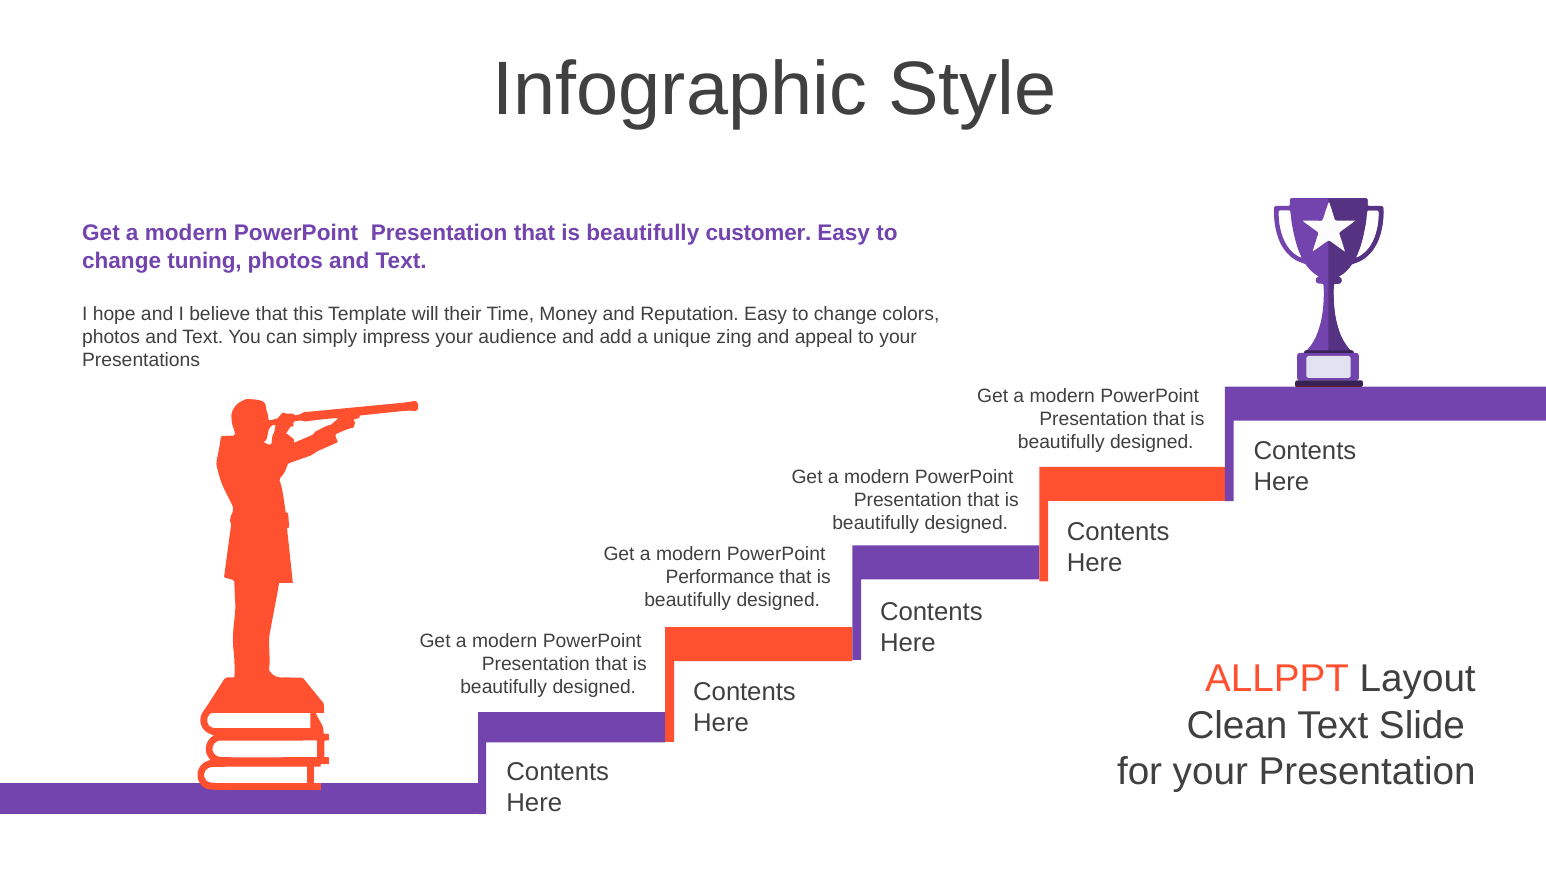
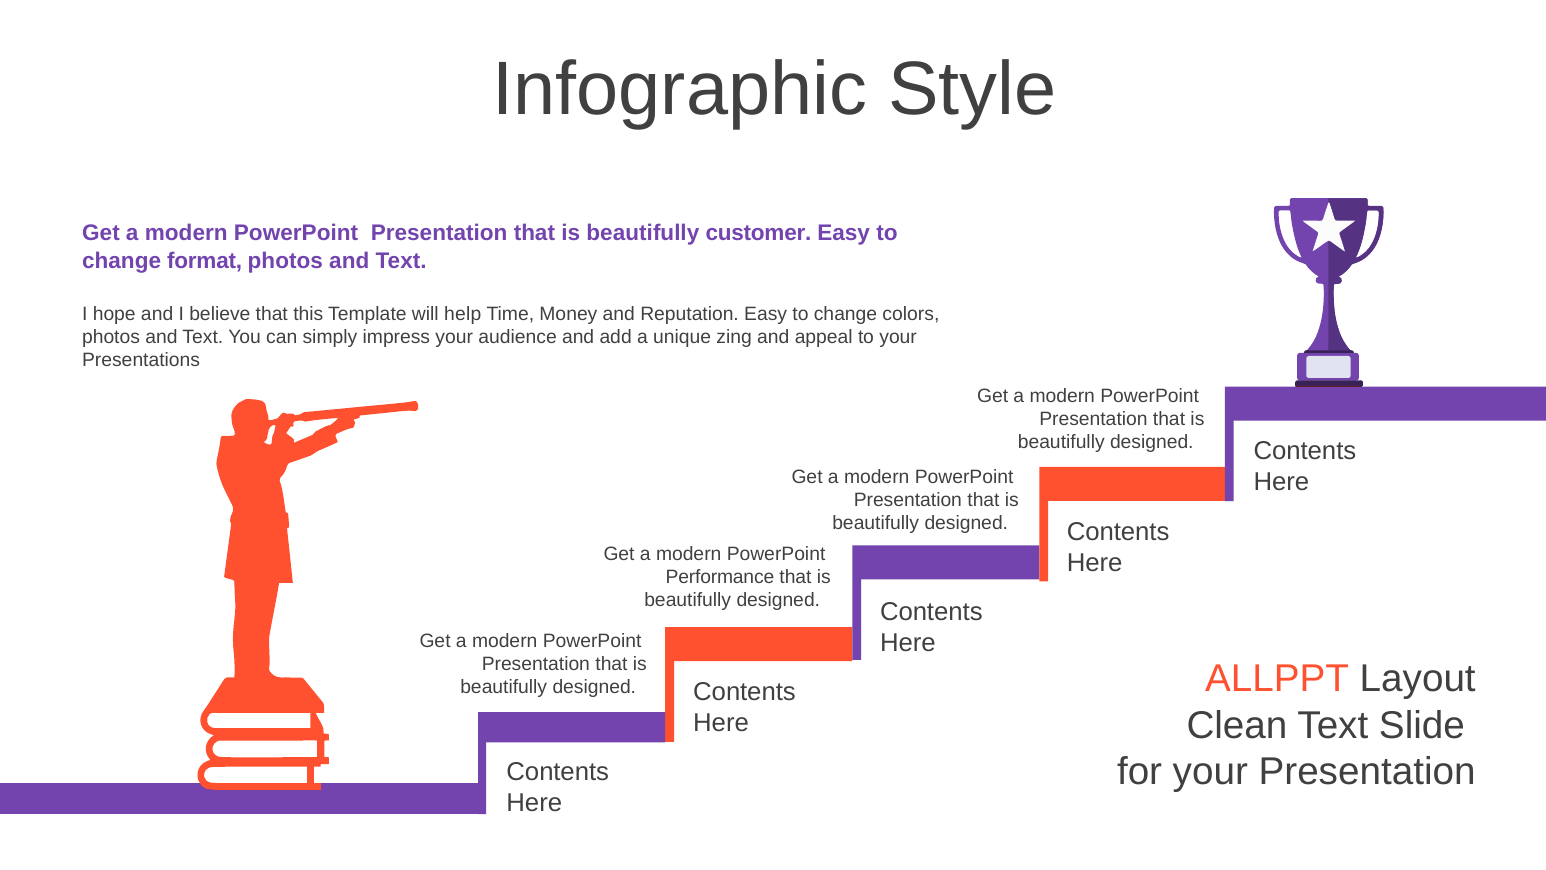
tuning: tuning -> format (205, 260)
their: their -> help (463, 314)
